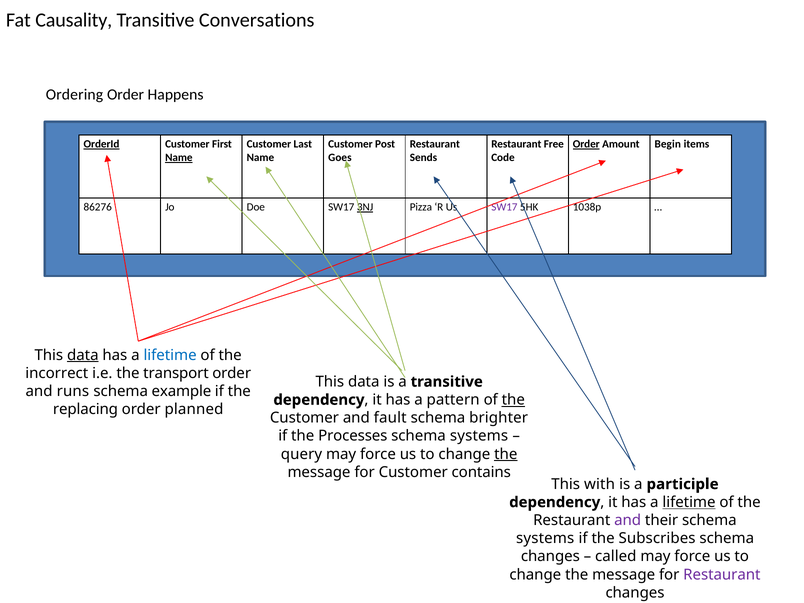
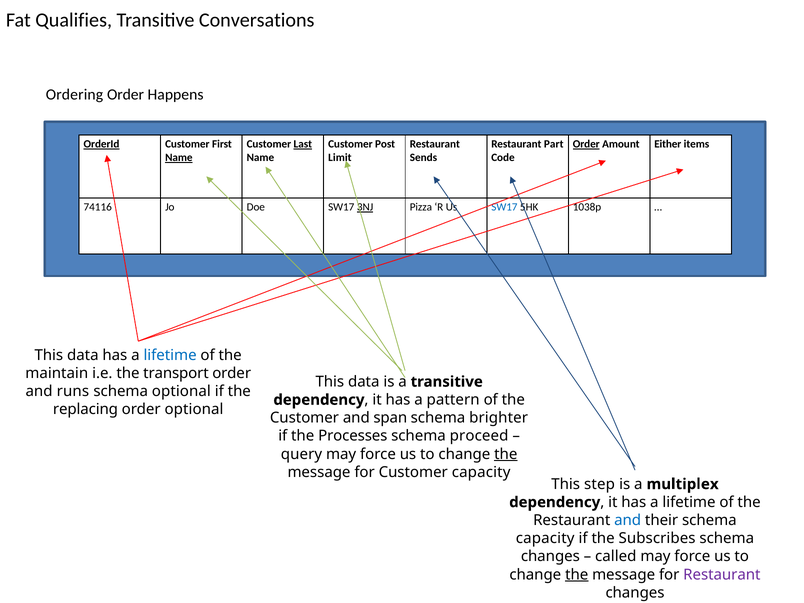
Causality: Causality -> Qualifies (74, 20)
Last underline: none -> present (303, 144)
Free: Free -> Part (554, 144)
Begin: Begin -> Either (668, 144)
Goes: Goes -> Limit (340, 158)
86276: 86276 -> 74116 (98, 207)
SW17 colour: purple -> blue (504, 207)
data underline: present -> none (83, 355)
incorrect: incorrect -> maintain (57, 373)
schema example: example -> optional (181, 391)
the underline: present -> none (513, 400)
order planned: planned -> optional (194, 409)
fault: fault -> span (390, 418)
systems: systems -> proceed (479, 436)
Customer contains: contains -> capacity (481, 472)
with: with -> step (600, 484)
participle: participle -> multiplex (683, 484)
lifetime underline: present -> none (689, 502)
and colour: purple -> blue (628, 520)
systems: systems -> capacity (545, 538)
the underline: none -> present (577, 575)
